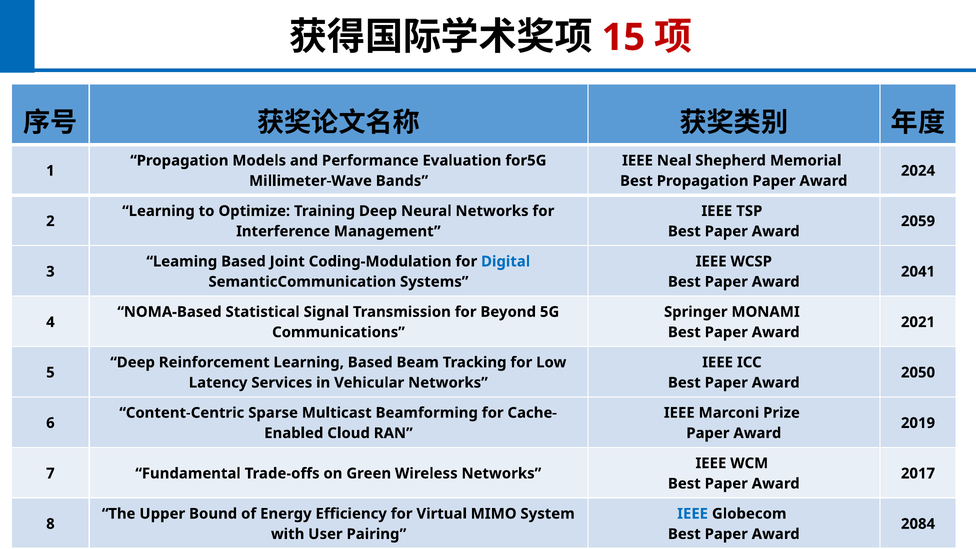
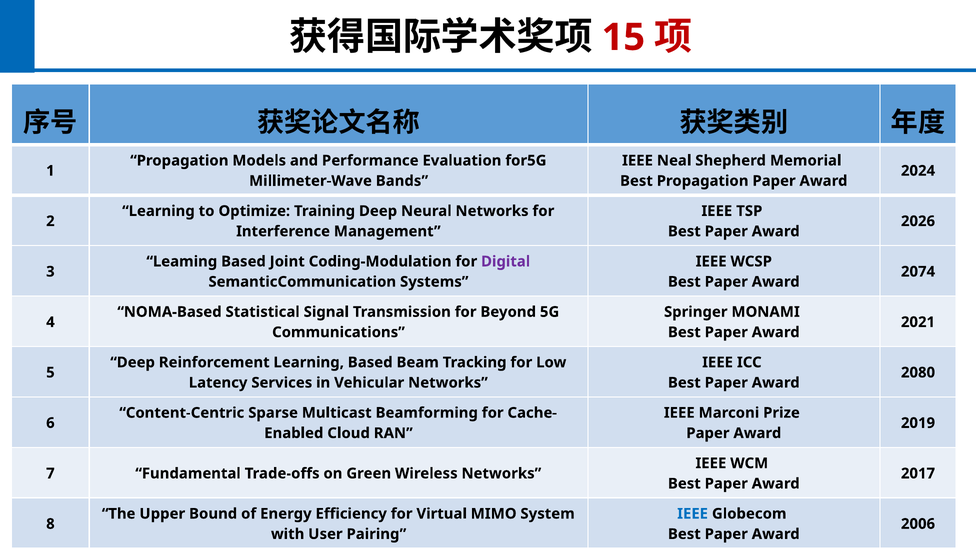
2059: 2059 -> 2026 (918, 221)
Digital colour: blue -> purple (506, 261)
2041: 2041 -> 2074 (918, 272)
2050: 2050 -> 2080 (918, 373)
2084: 2084 -> 2006 (918, 524)
